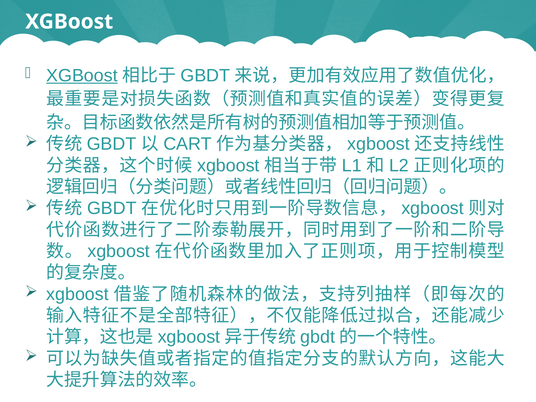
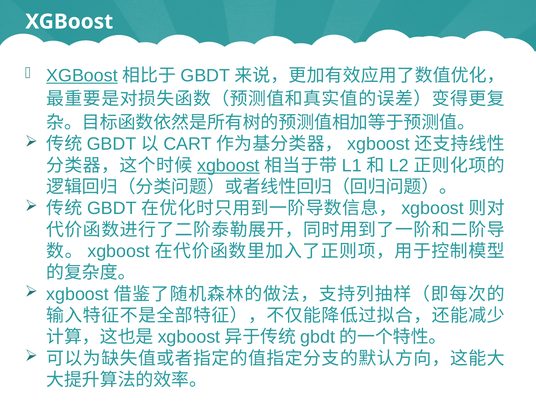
xgboost underline: none -> present (228, 166)
